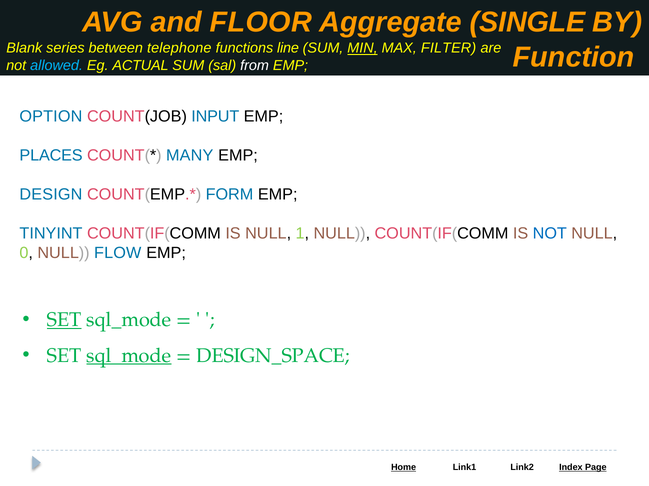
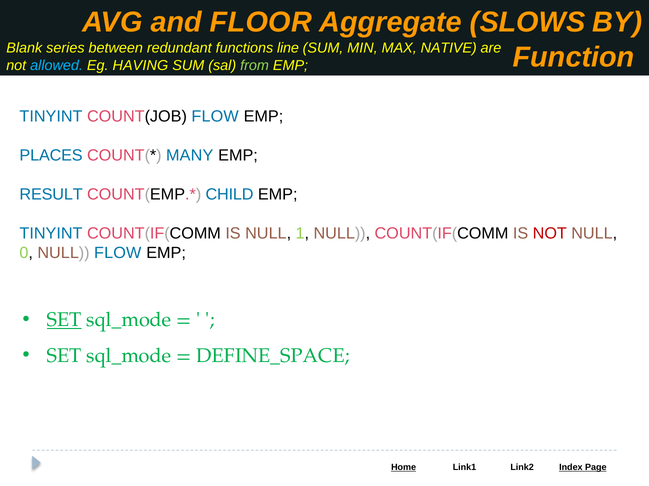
SINGLE: SINGLE -> SLOWS (528, 22)
telephone: telephone -> redundant (179, 48)
MIN underline: present -> none (362, 48)
FILTER: FILTER -> NATIVE (449, 48)
ACTUAL: ACTUAL -> HAVING (140, 66)
from colour: white -> light green (255, 66)
OPTION: OPTION -> TINYINT (51, 117)
COUNT(JOB INPUT: INPUT -> FLOW (215, 117)
DESIGN: DESIGN -> RESULT (51, 195)
FORM: FORM -> CHILD (230, 195)
NOT colour: blue -> red (550, 234)
sql_mode underline: present -> none (129, 356)
DESIGN_SPACE: DESIGN_SPACE -> DEFINE_SPACE (273, 356)
